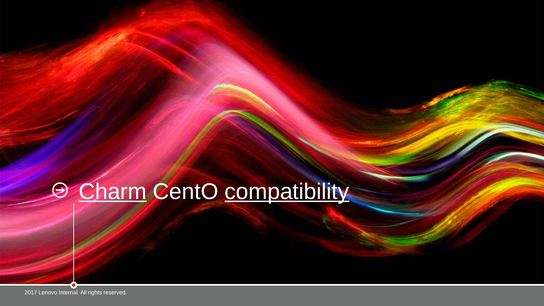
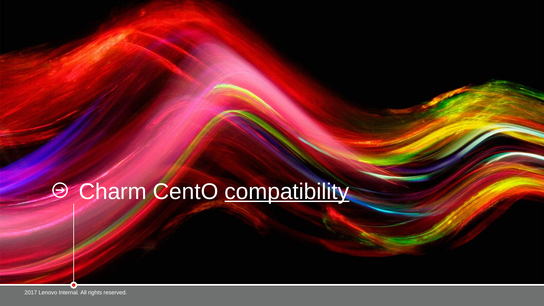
Charm underline: present -> none (113, 192)
